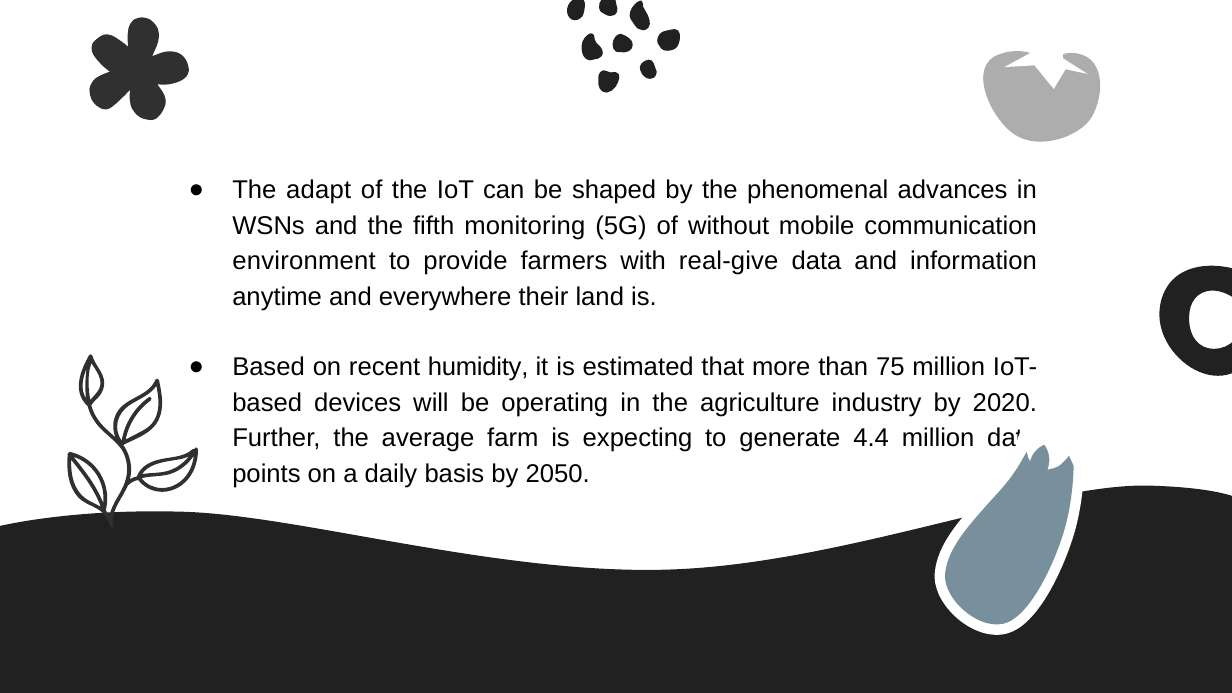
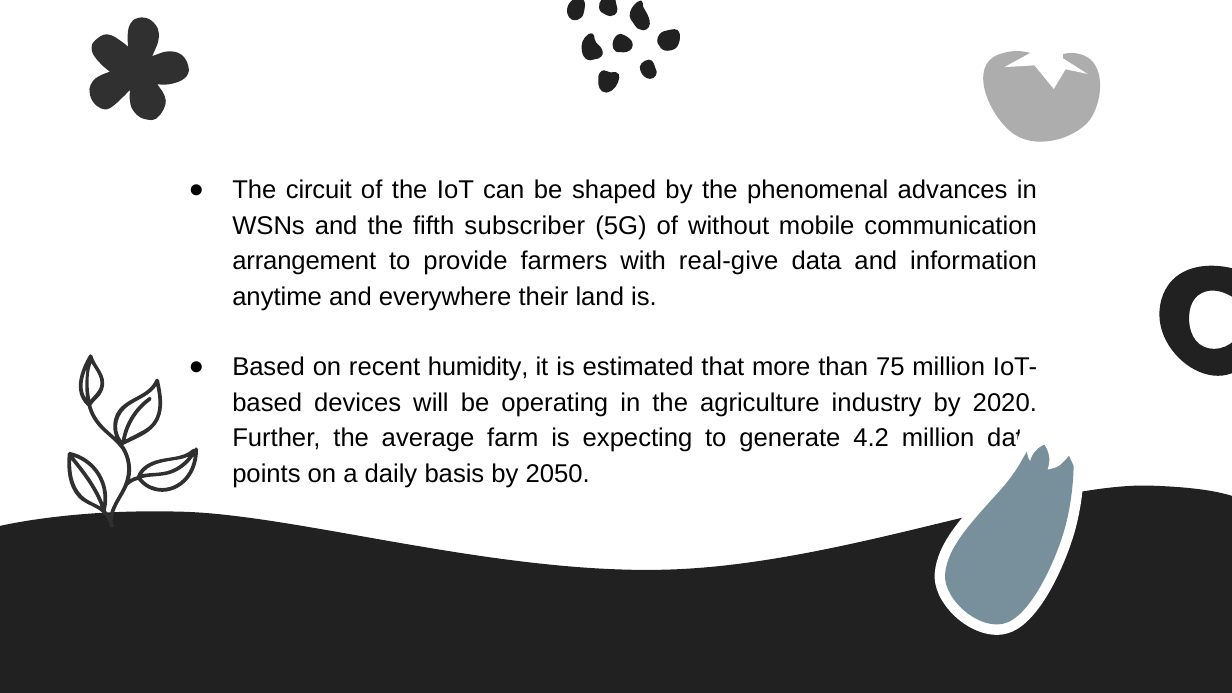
adapt: adapt -> circuit (319, 190)
monitoring: monitoring -> subscriber (525, 226)
environment: environment -> arrangement (304, 261)
4.4: 4.4 -> 4.2 (871, 438)
